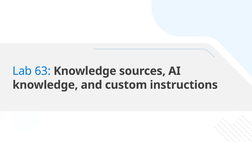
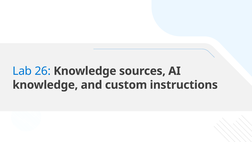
63: 63 -> 26 (43, 71)
